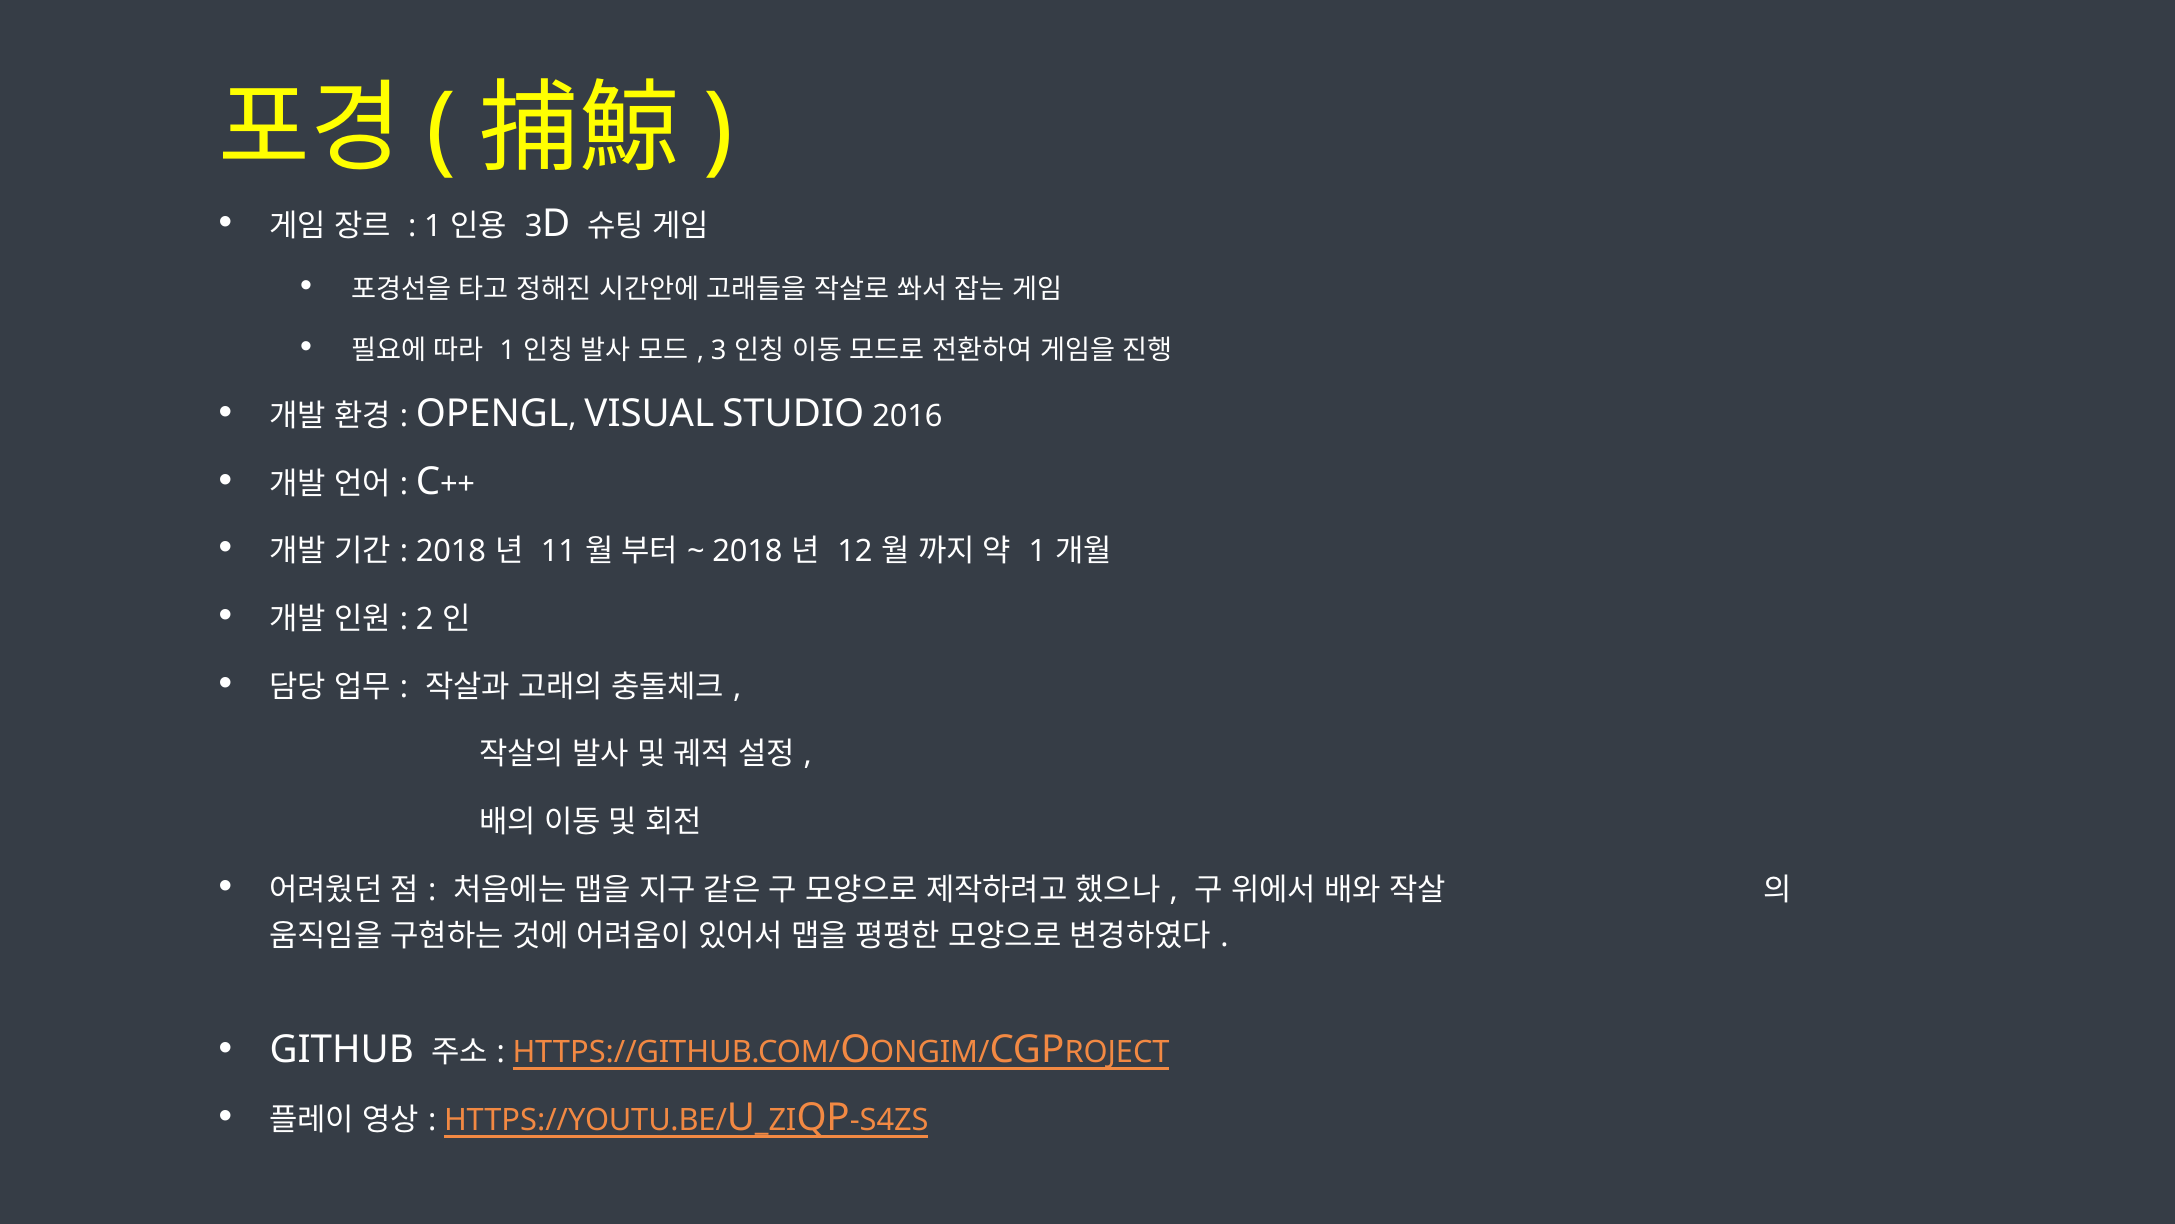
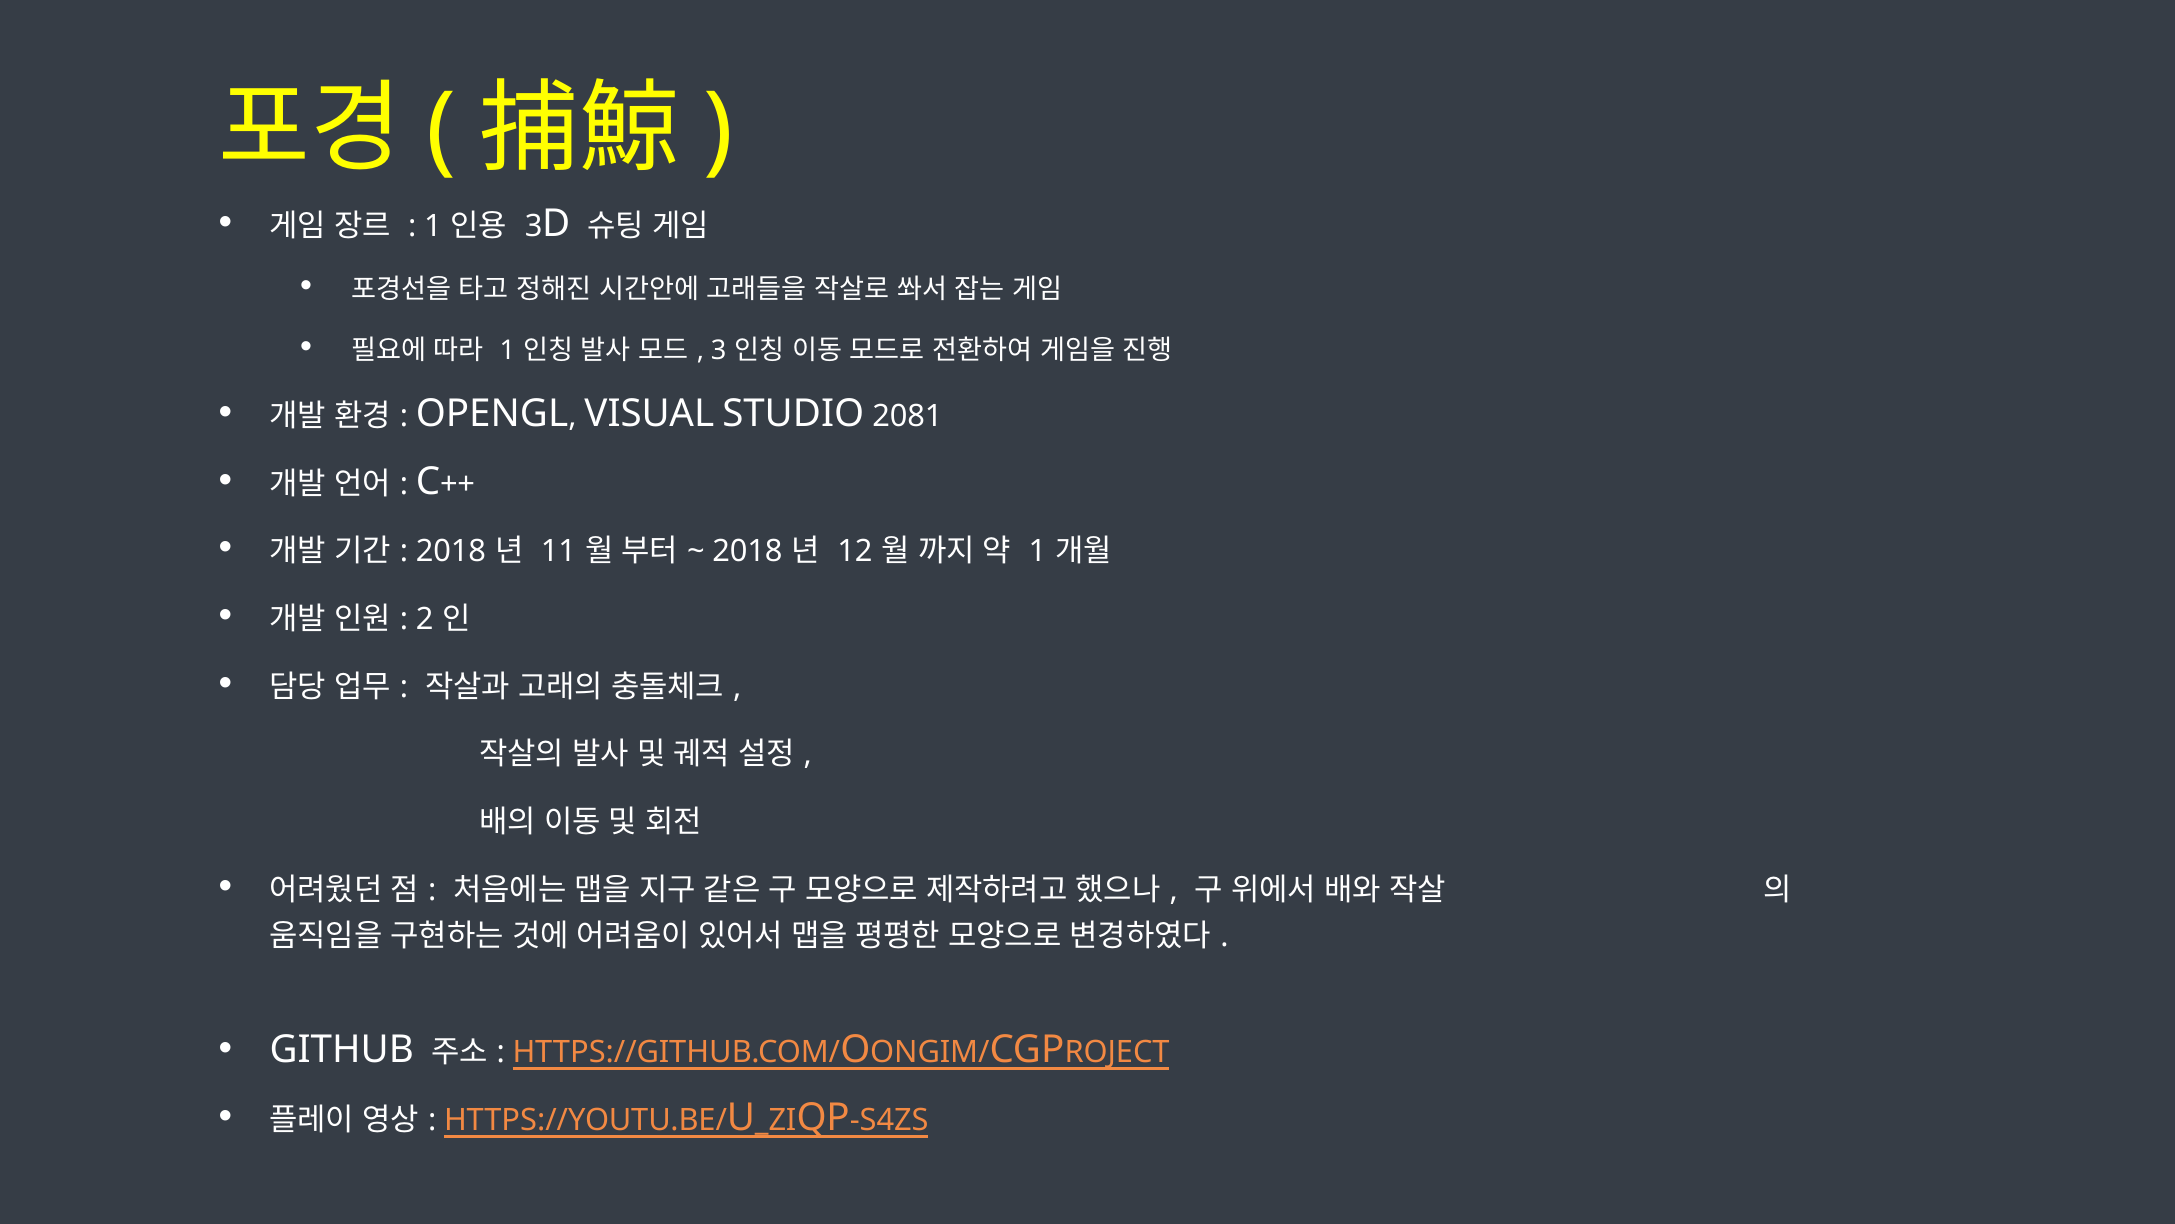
2016: 2016 -> 2081 (907, 416)
